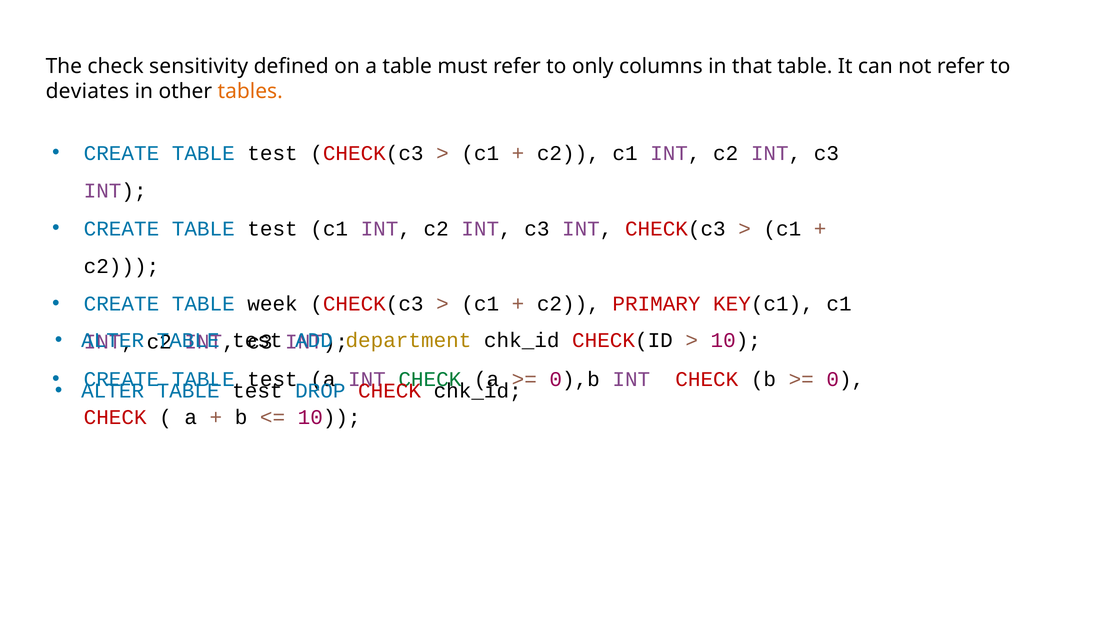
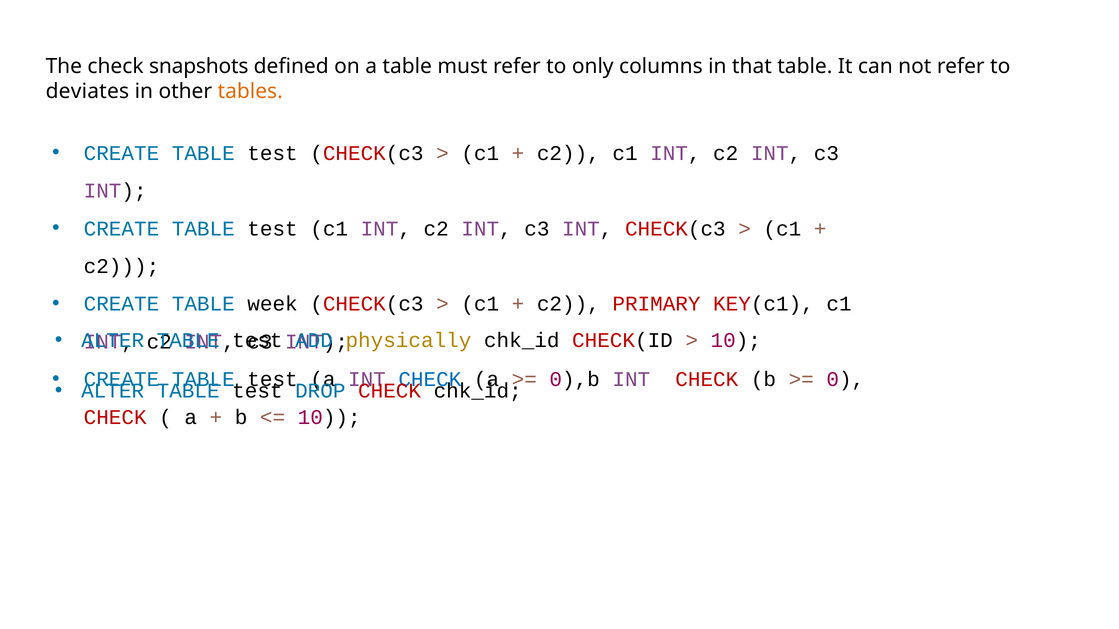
sensitivity: sensitivity -> snapshots (199, 66)
department: department -> physically (408, 341)
CHECK colour: green -> blue (430, 380)
